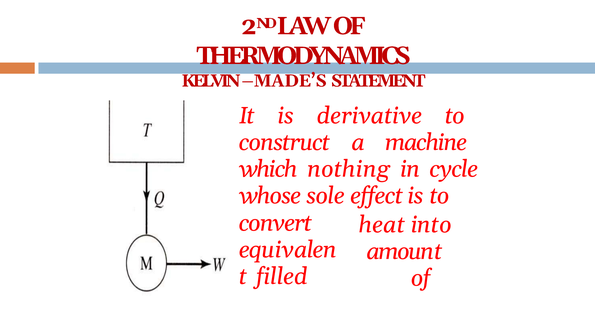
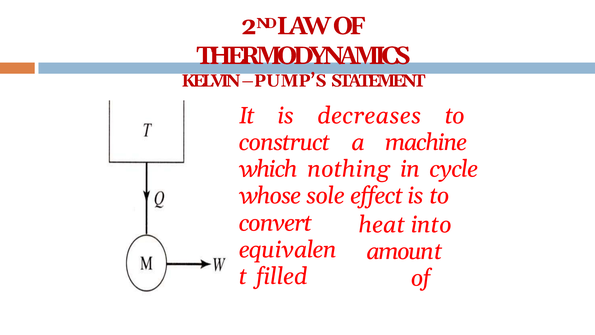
MADE’S: MADE’S -> PUMP’S (284, 81)
derivative: derivative -> decreases (369, 116)
